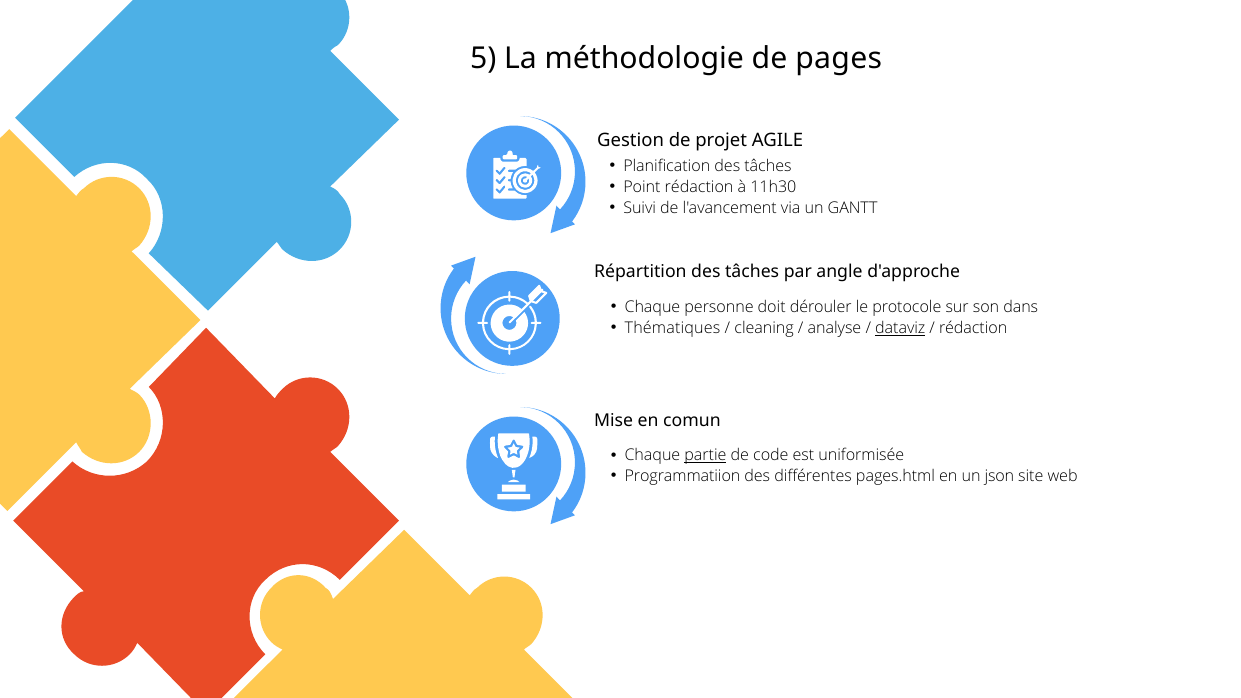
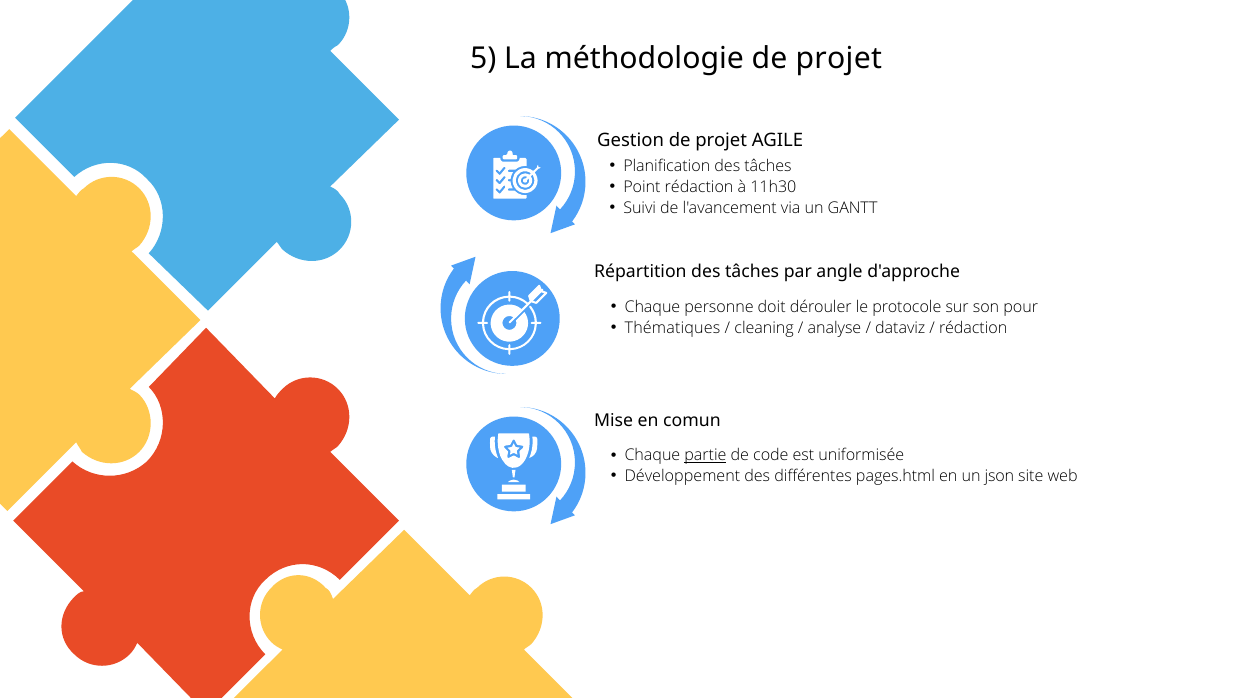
méthodologie de pages: pages -> projet (839, 58)
dans: dans -> pour (1021, 307)
dataviz underline: present -> none (900, 328)
Programmatiion: Programmatiion -> Développement (682, 477)
